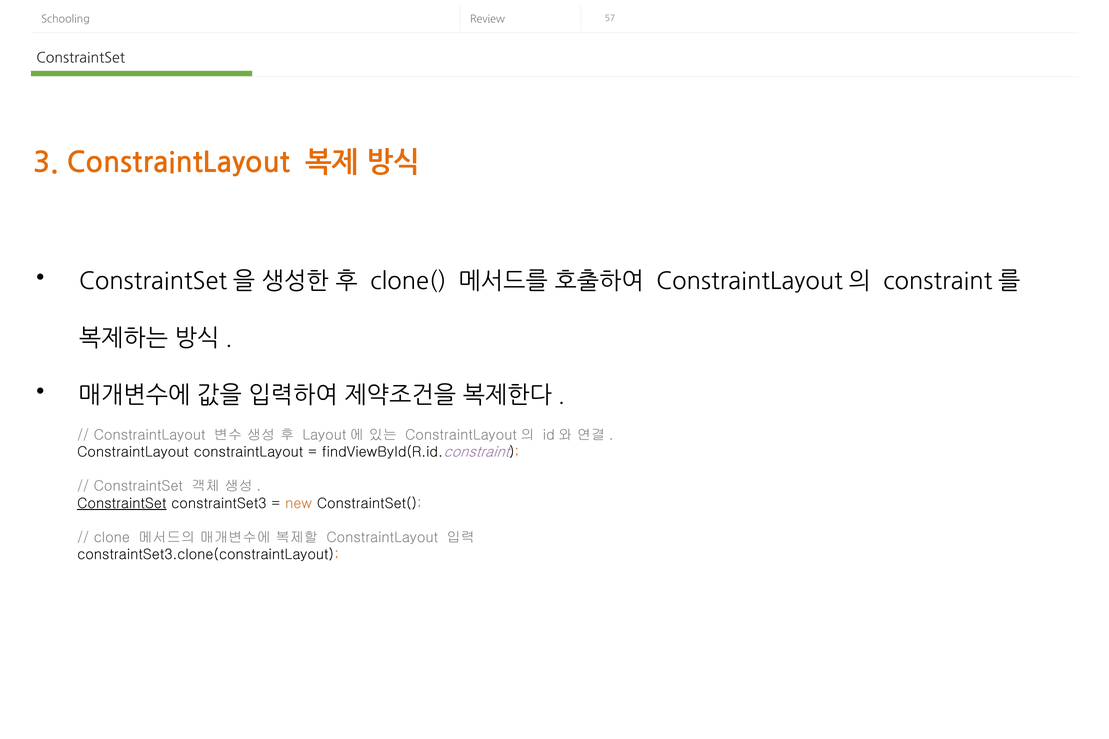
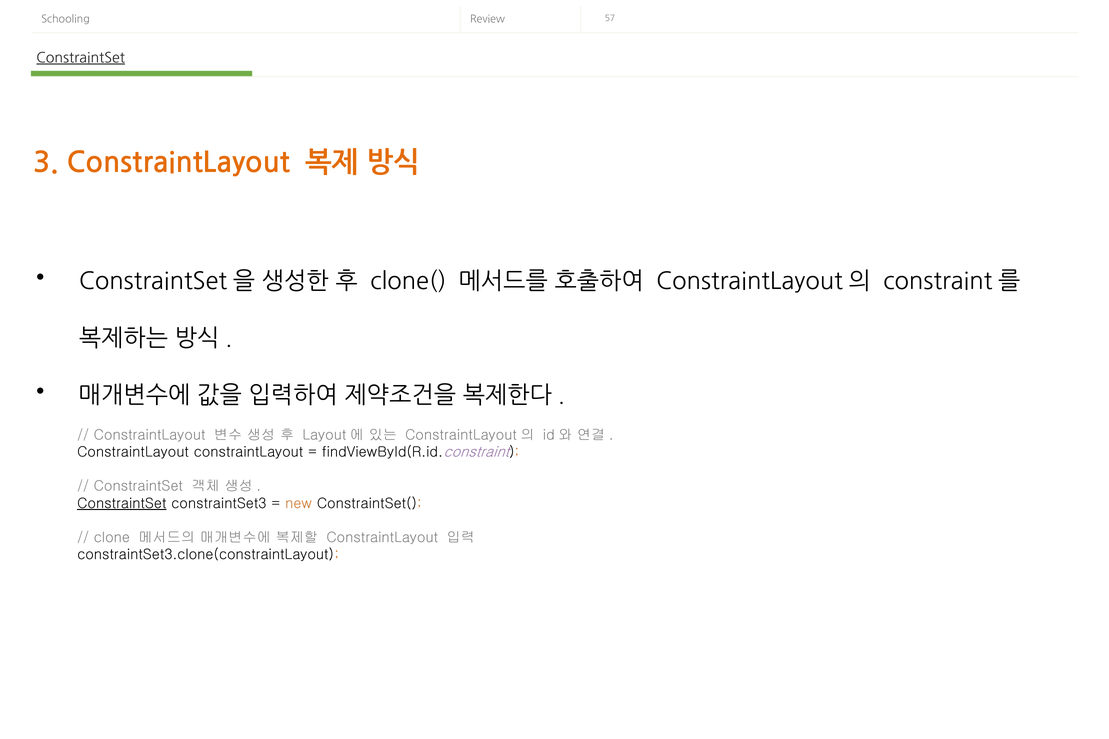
ConstraintSet underline: none -> present (81, 58)
